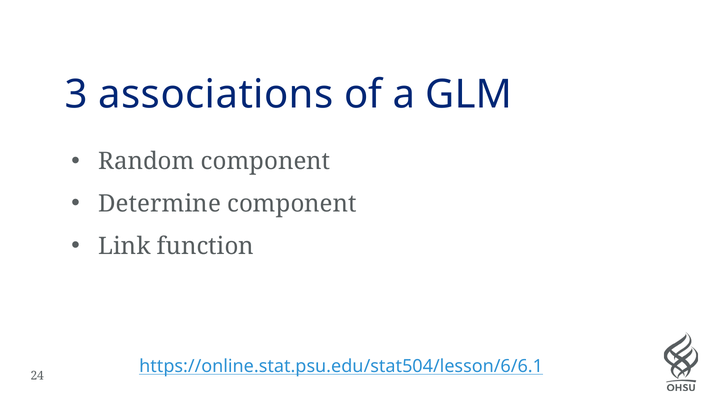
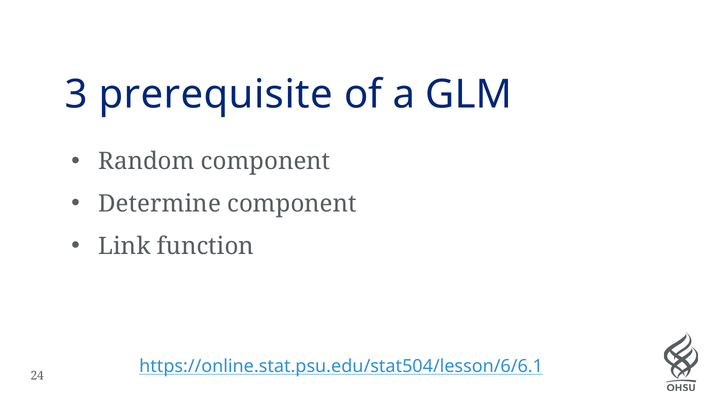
associations: associations -> prerequisite (216, 94)
